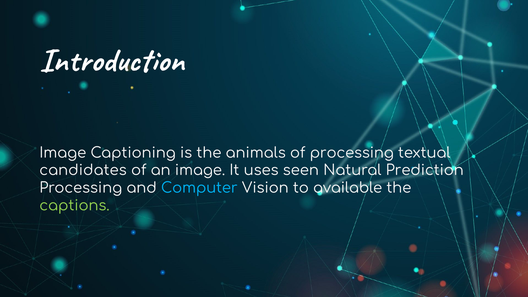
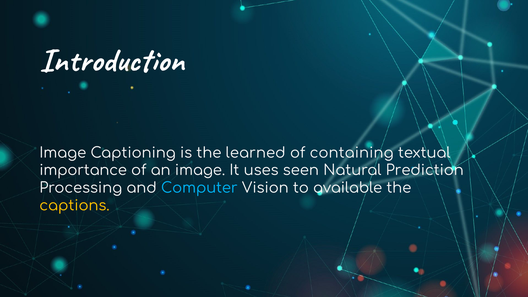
animals: animals -> learned (256, 153)
of processing: processing -> containing (352, 153)
candidates: candidates -> importance (83, 170)
captions colour: light green -> yellow (74, 206)
